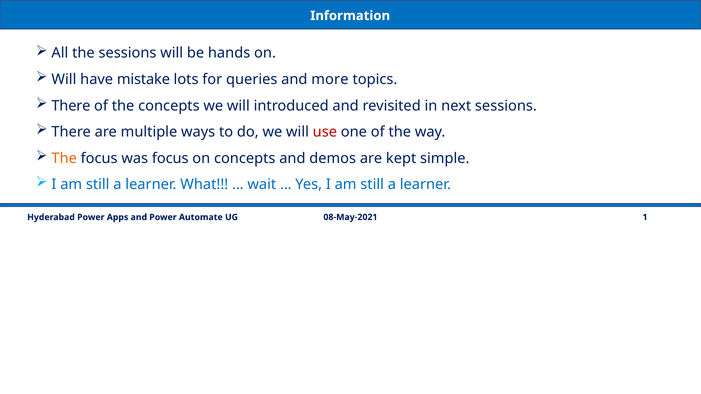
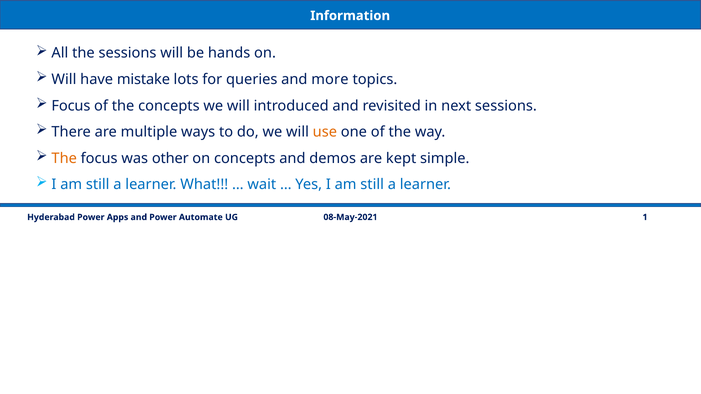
There: There -> Focus (71, 106)
use colour: red -> orange (325, 132)
was focus: focus -> other (170, 158)
